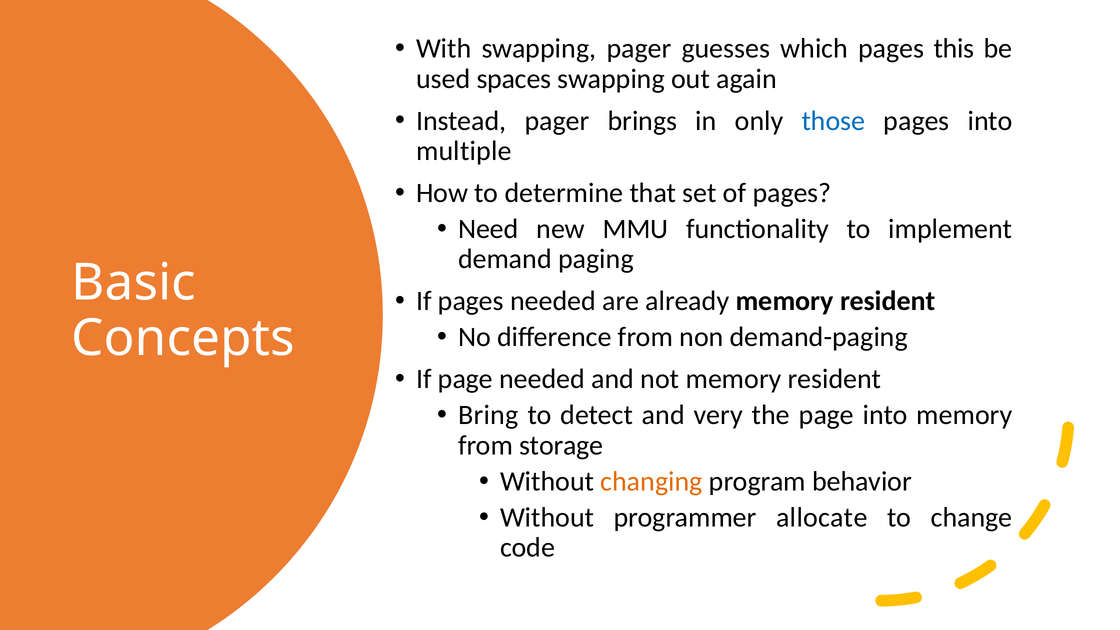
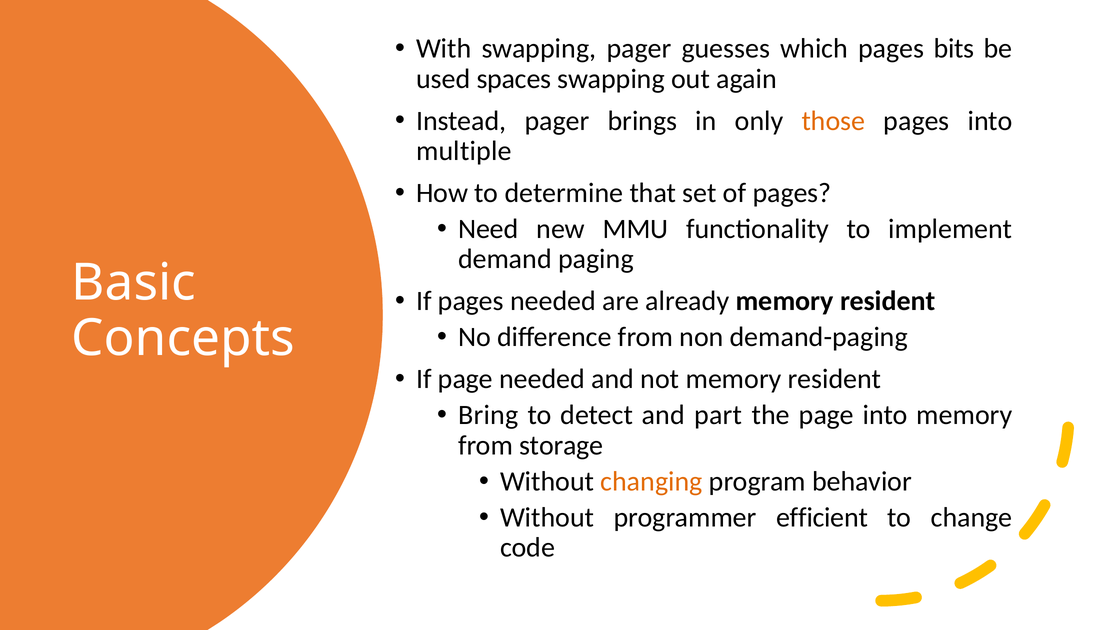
this: this -> bits (954, 49)
those colour: blue -> orange (833, 121)
very: very -> part (718, 415)
allocate: allocate -> efficient (822, 517)
